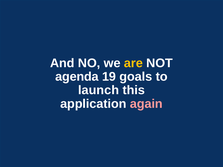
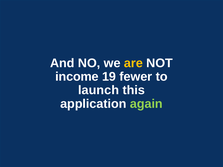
agenda: agenda -> income (77, 77)
goals: goals -> fewer (136, 77)
again colour: pink -> light green (146, 104)
